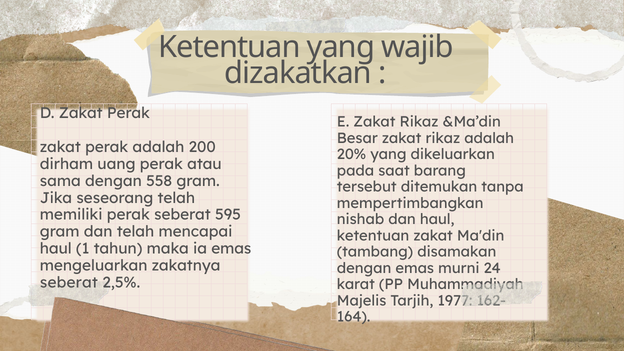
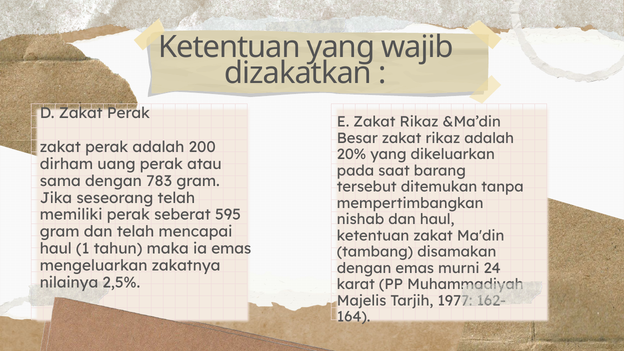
558: 558 -> 783 (159, 181)
seberat: seberat -> nilainya (69, 283)
